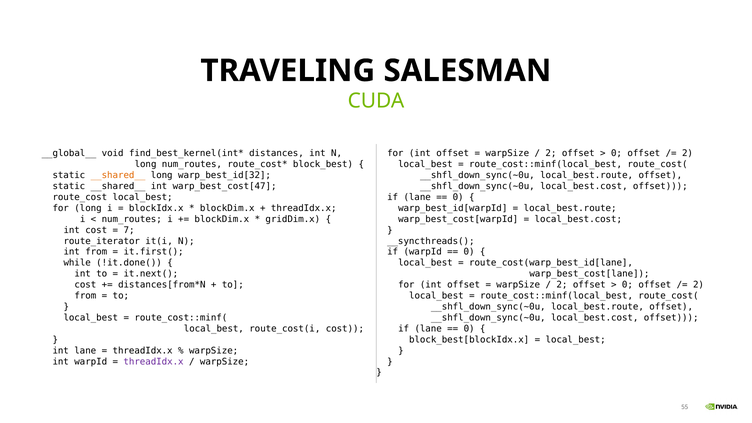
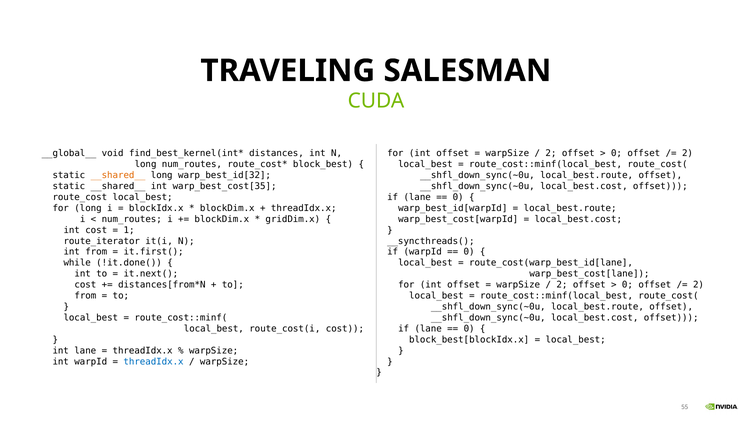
warp_best_cost[47: warp_best_cost[47 -> warp_best_cost[35 (225, 186)
7: 7 -> 1 (129, 230)
threadIdx.x colour: purple -> blue (154, 362)
